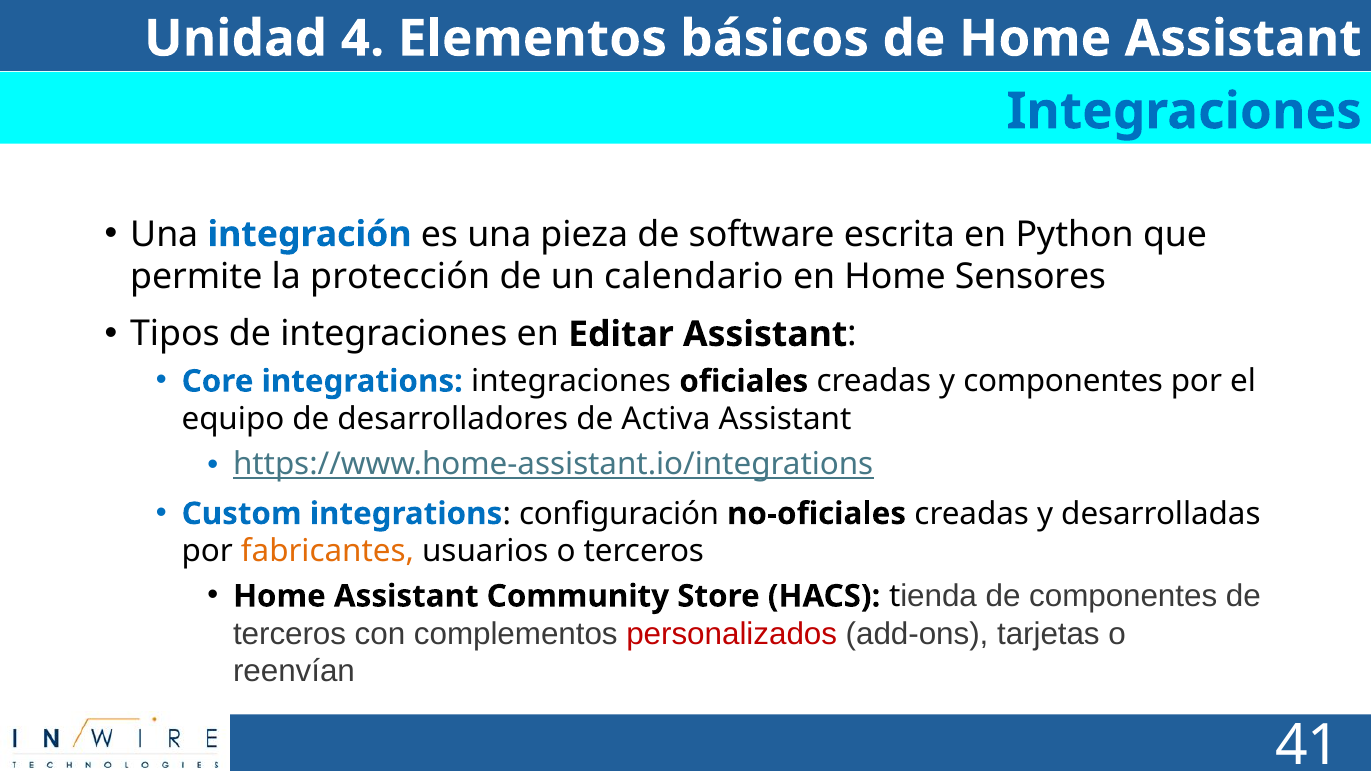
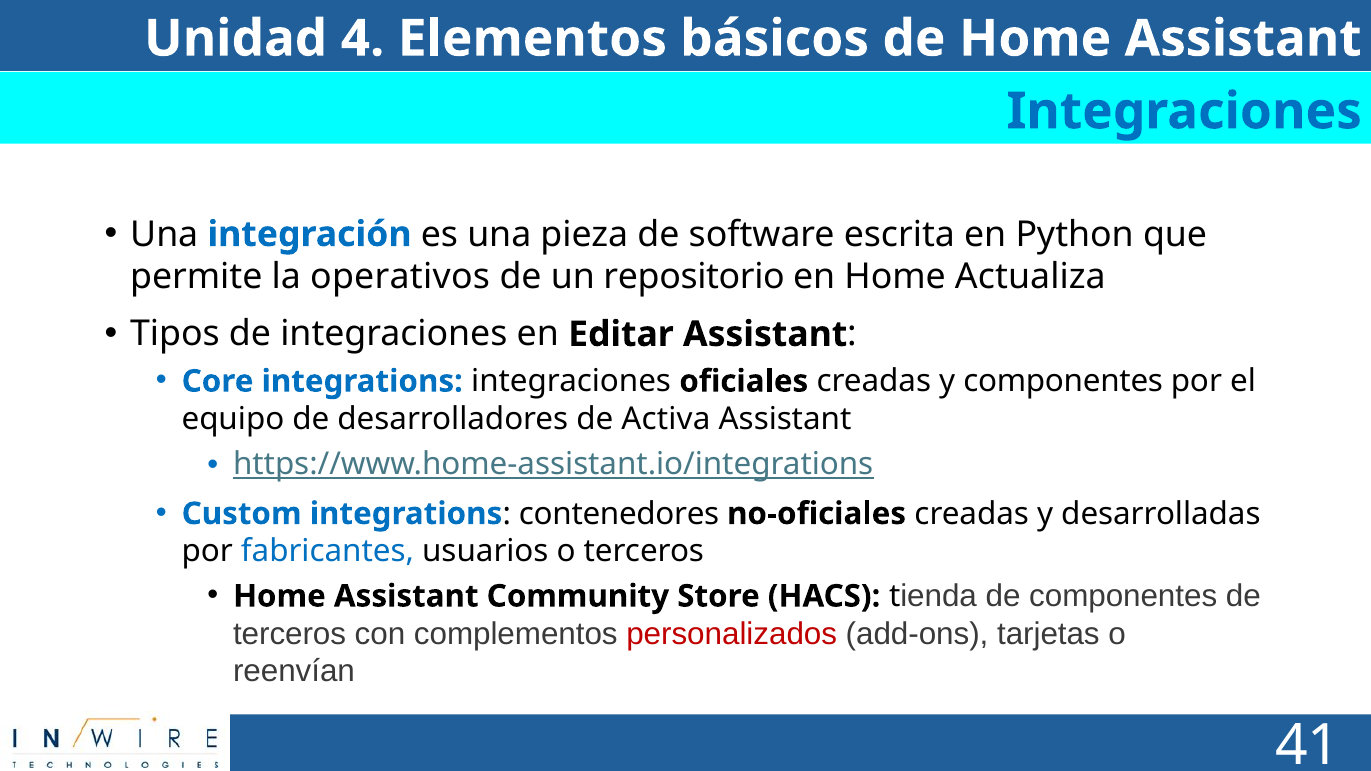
protección: protección -> operativos (400, 277)
calendario: calendario -> repositorio (694, 277)
Sensores: Sensores -> Actualiza (1030, 277)
configuración: configuración -> contenedores (619, 514)
fabricantes colour: orange -> blue (327, 552)
